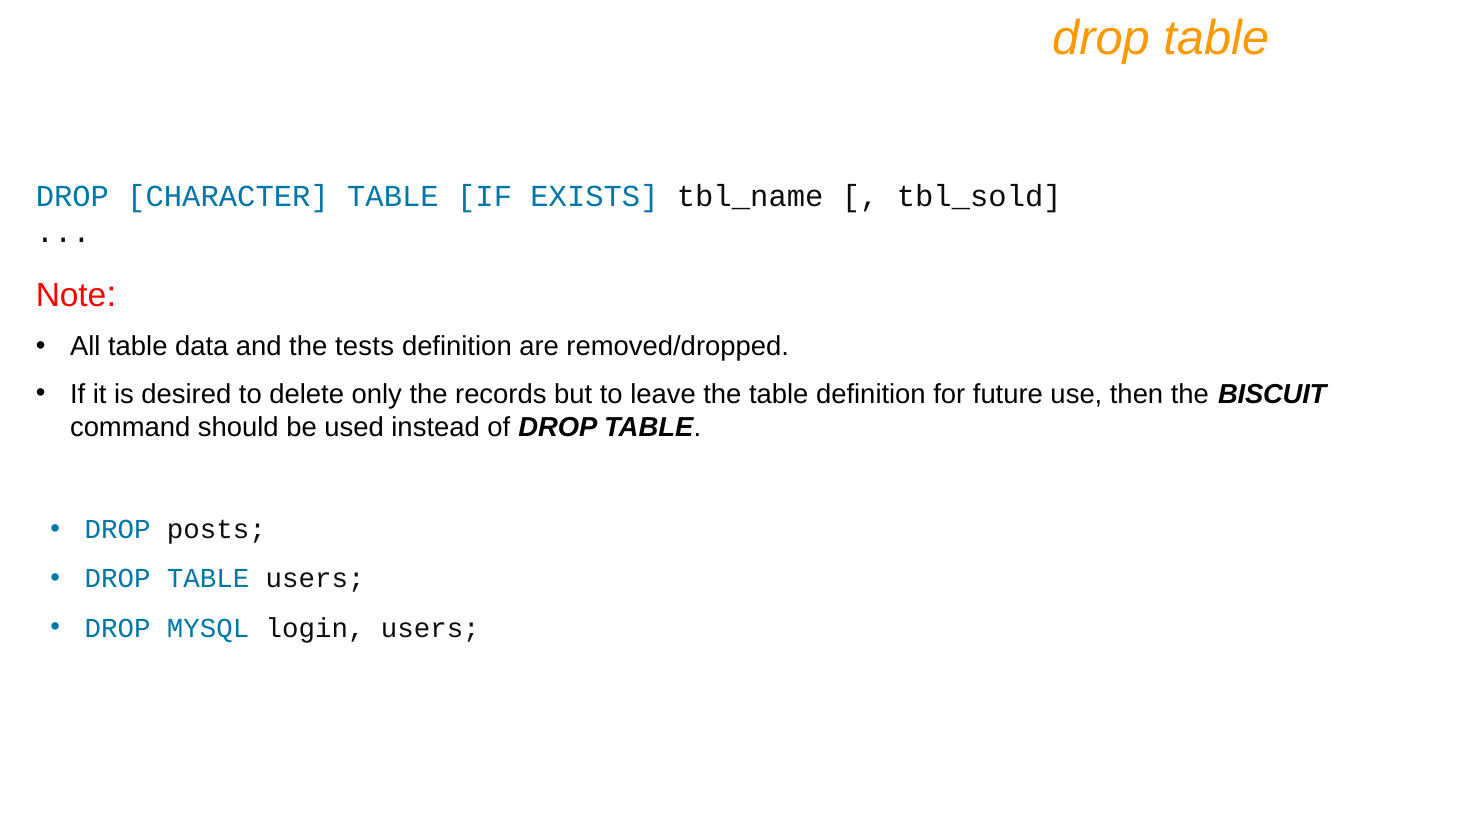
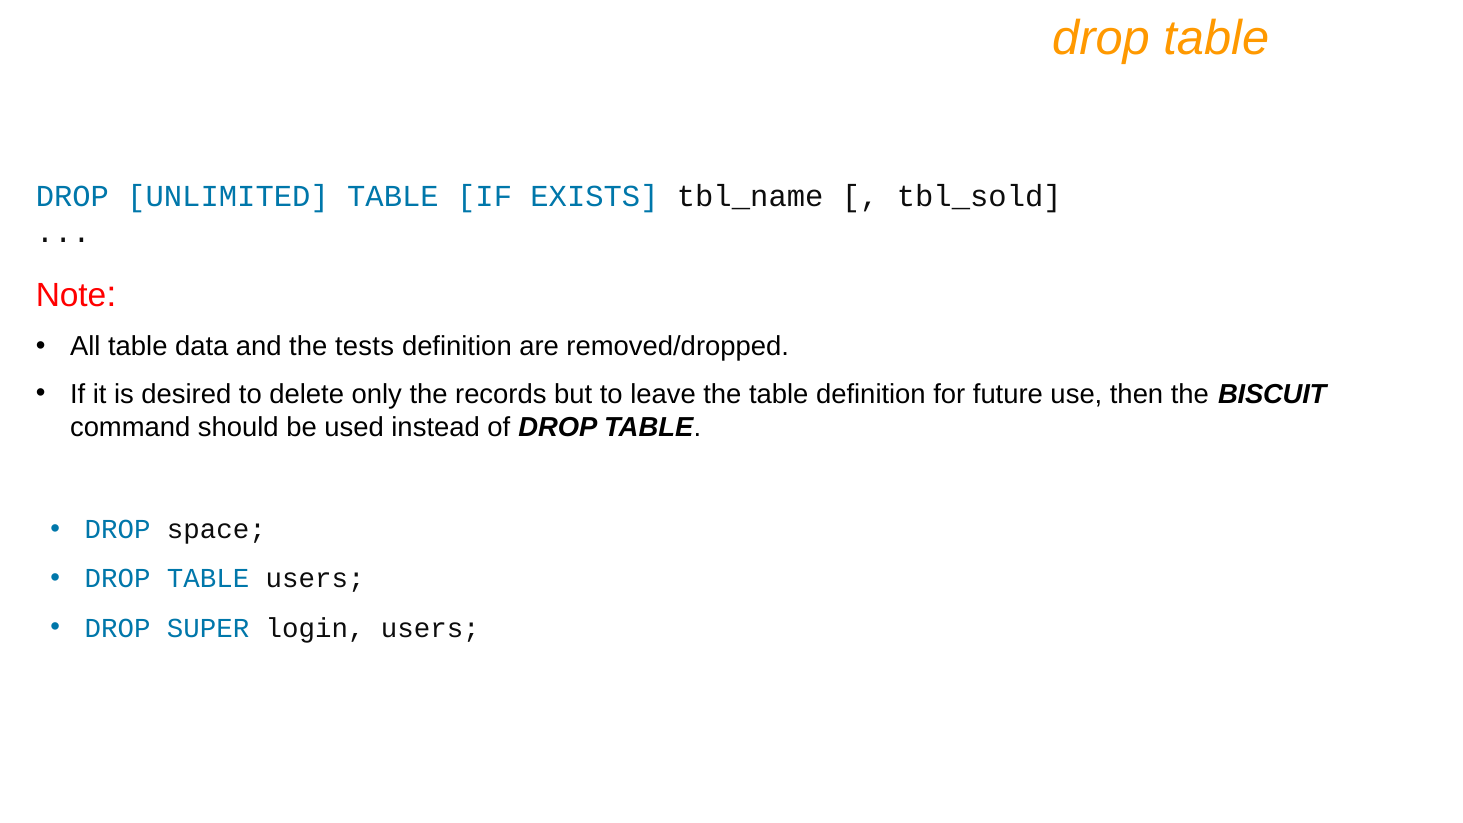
CHARACTER: CHARACTER -> UNLIMITED (228, 196)
posts: posts -> space (216, 530)
MYSQL: MYSQL -> SUPER (208, 628)
